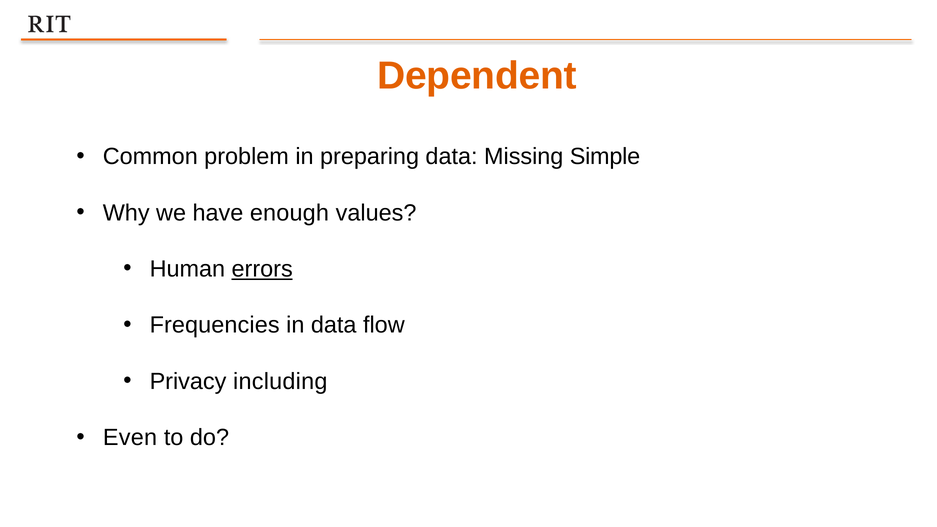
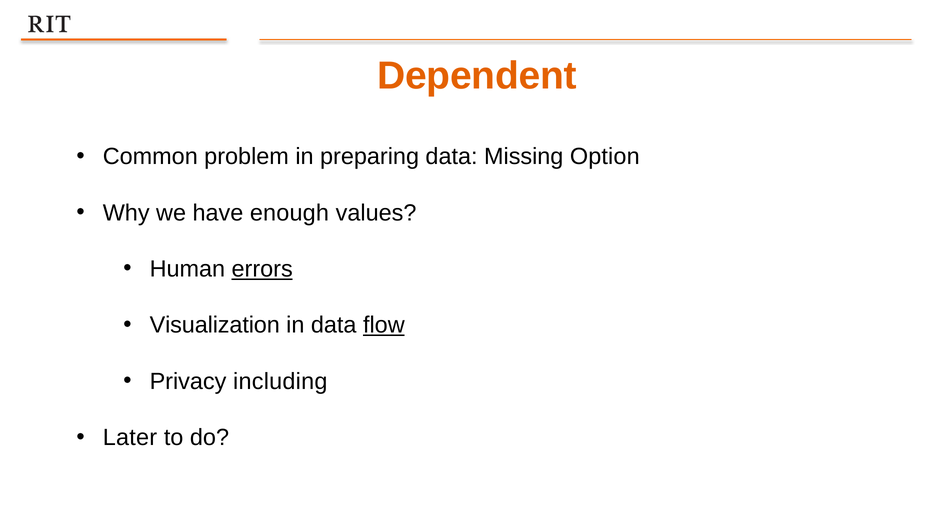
Simple: Simple -> Option (605, 157)
Frequencies: Frequencies -> Visualization (215, 325)
flow underline: none -> present (384, 325)
Even: Even -> Later (130, 438)
